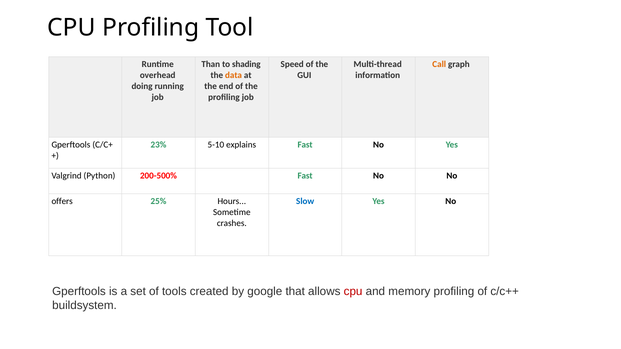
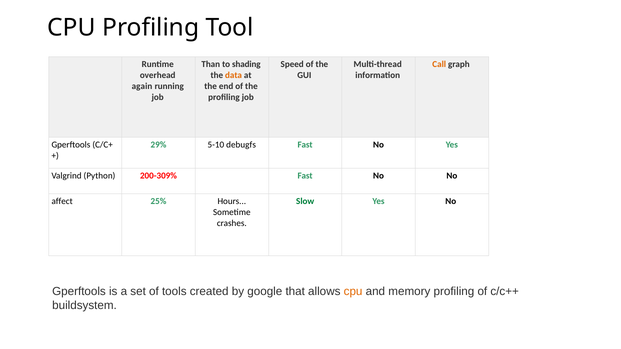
doing: doing -> again (142, 86)
23%: 23% -> 29% (159, 145)
explains: explains -> debugfs (241, 145)
200-500%: 200-500% -> 200-309% (158, 176)
offers: offers -> affect (62, 202)
Slow colour: blue -> green (305, 202)
cpu colour: red -> orange (353, 292)
